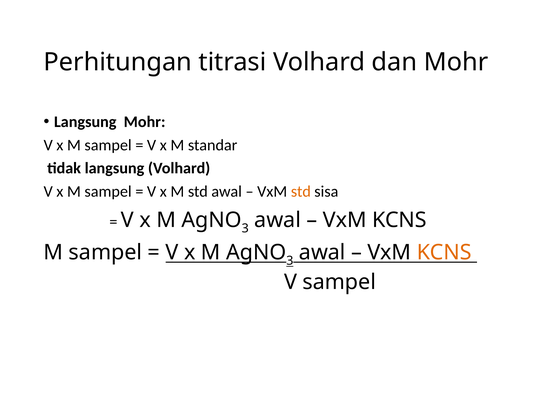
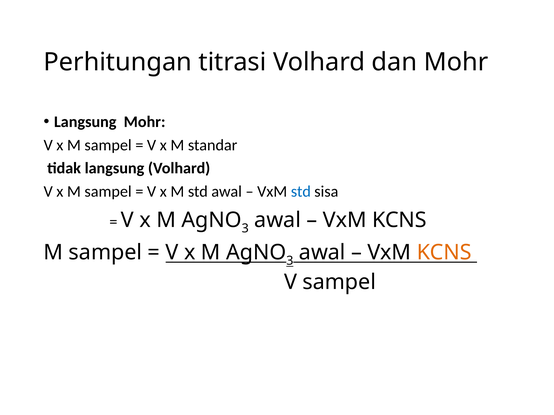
std colour: orange -> blue (301, 192)
